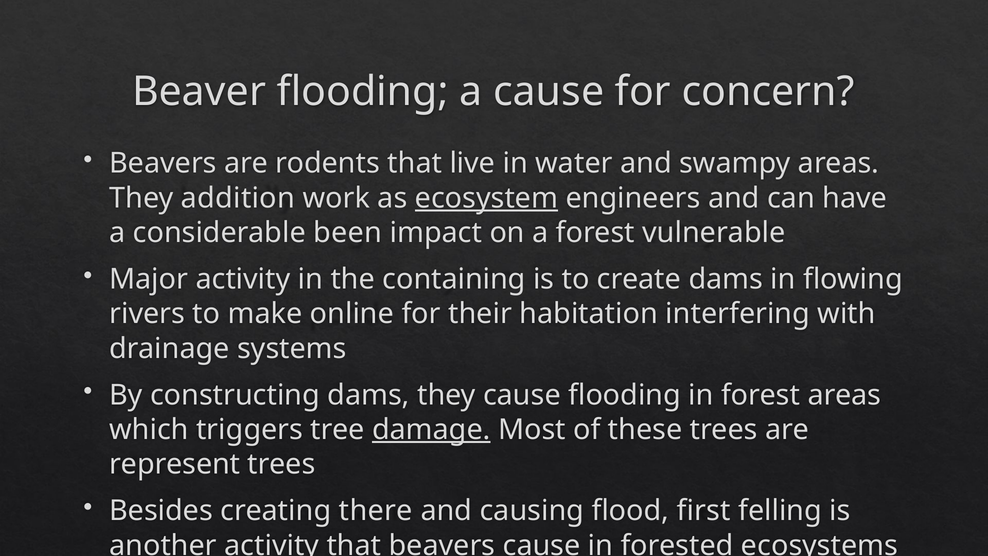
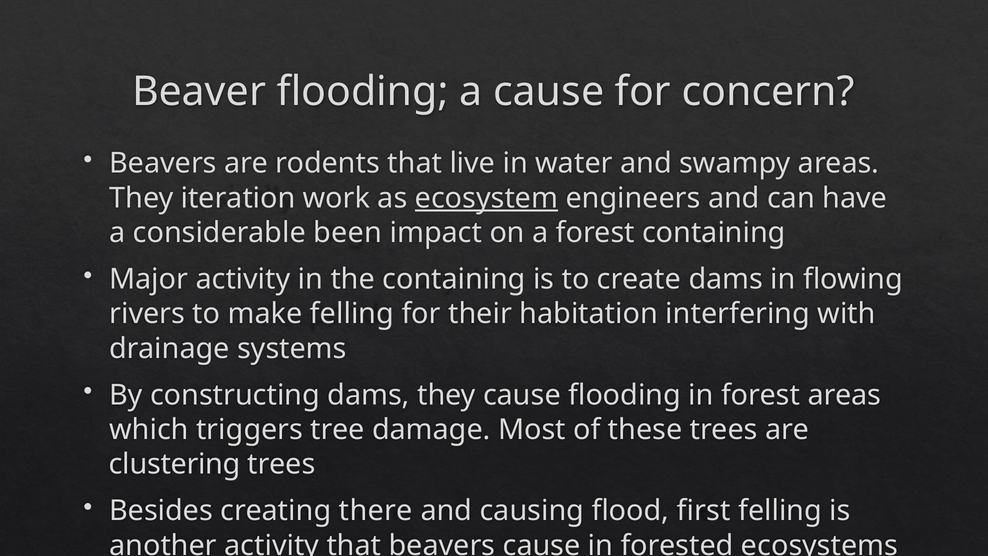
addition: addition -> iteration (238, 198)
forest vulnerable: vulnerable -> containing (714, 233)
make online: online -> felling (352, 314)
damage underline: present -> none (431, 430)
represent: represent -> clustering (175, 464)
